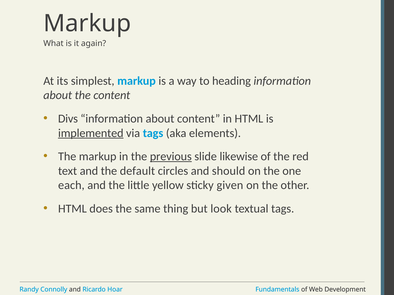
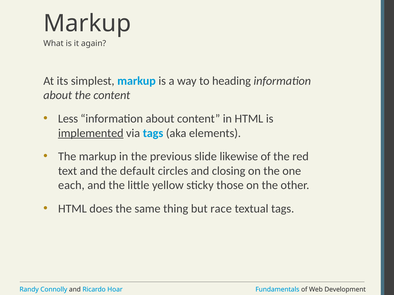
Divs: Divs -> Less (68, 119)
previous underline: present -> none (171, 157)
should: should -> closing (229, 171)
given: given -> those (230, 186)
look: look -> race (221, 209)
